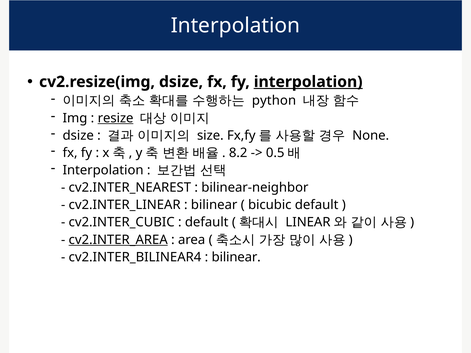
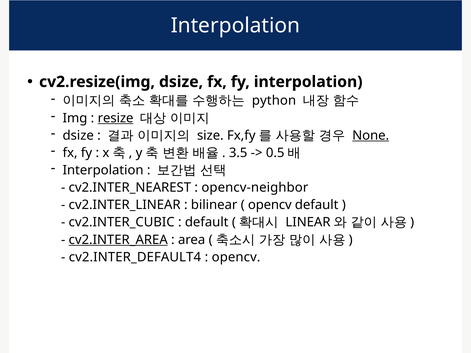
interpolation underline: present -> none (308, 82)
None underline: none -> present (371, 135)
8.2: 8.2 -> 3.5 (238, 153)
bilinear-neighbor: bilinear-neighbor -> opencv-neighbor (255, 188)
bicubic: bicubic -> opencv (270, 205)
cv2.INTER_BILINEAR4: cv2.INTER_BILINEAR4 -> cv2.INTER_DEFAULT4 (135, 257)
bilinear: bilinear -> opencv (236, 257)
